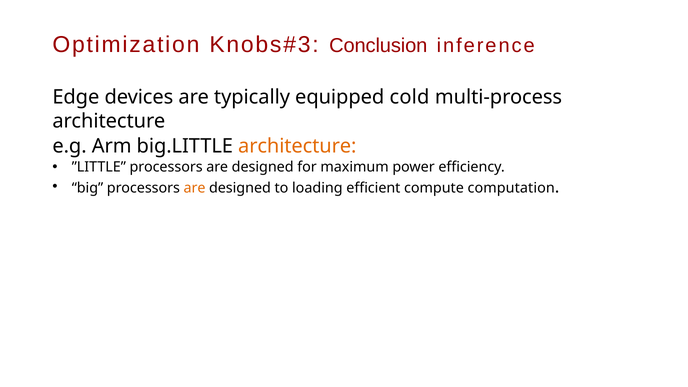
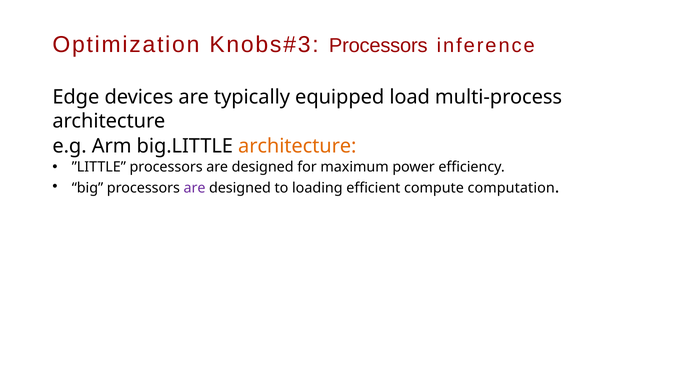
Conclusion: Conclusion -> Processors (378, 45)
cold: cold -> load (410, 97)
are colour: orange -> purple (195, 188)
